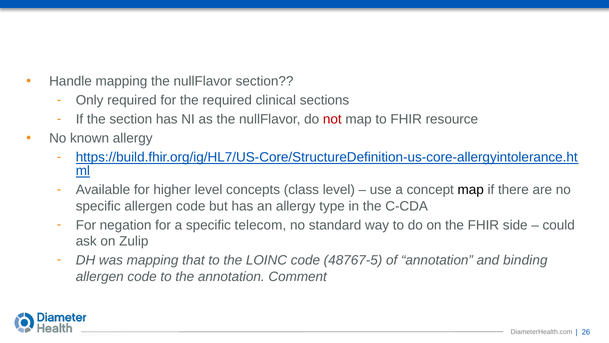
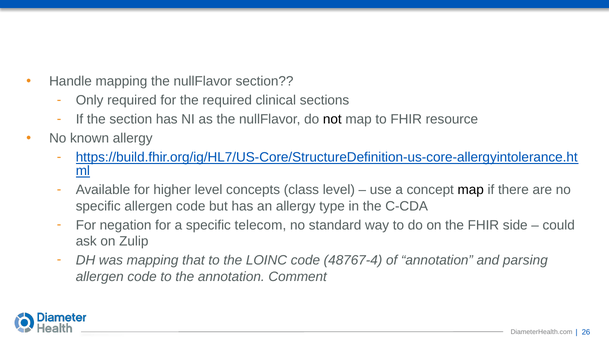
not colour: red -> black (332, 119)
48767-5: 48767-5 -> 48767-4 (353, 260)
binding: binding -> parsing (525, 260)
